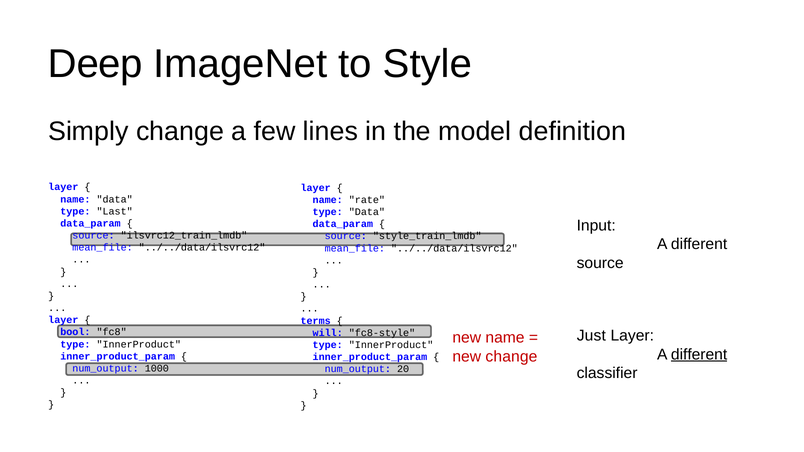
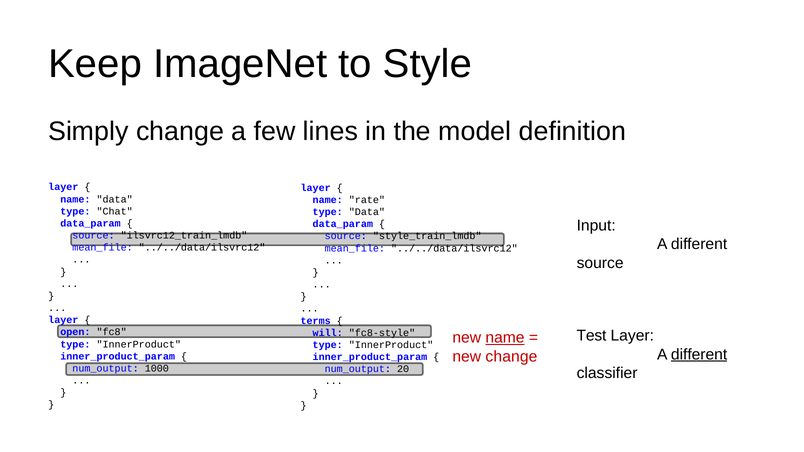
Deep: Deep -> Keep (95, 64)
Last: Last -> Chat (115, 211)
bool: bool -> open (75, 332)
Just: Just -> Test (591, 336)
name underline: none -> present (505, 338)
